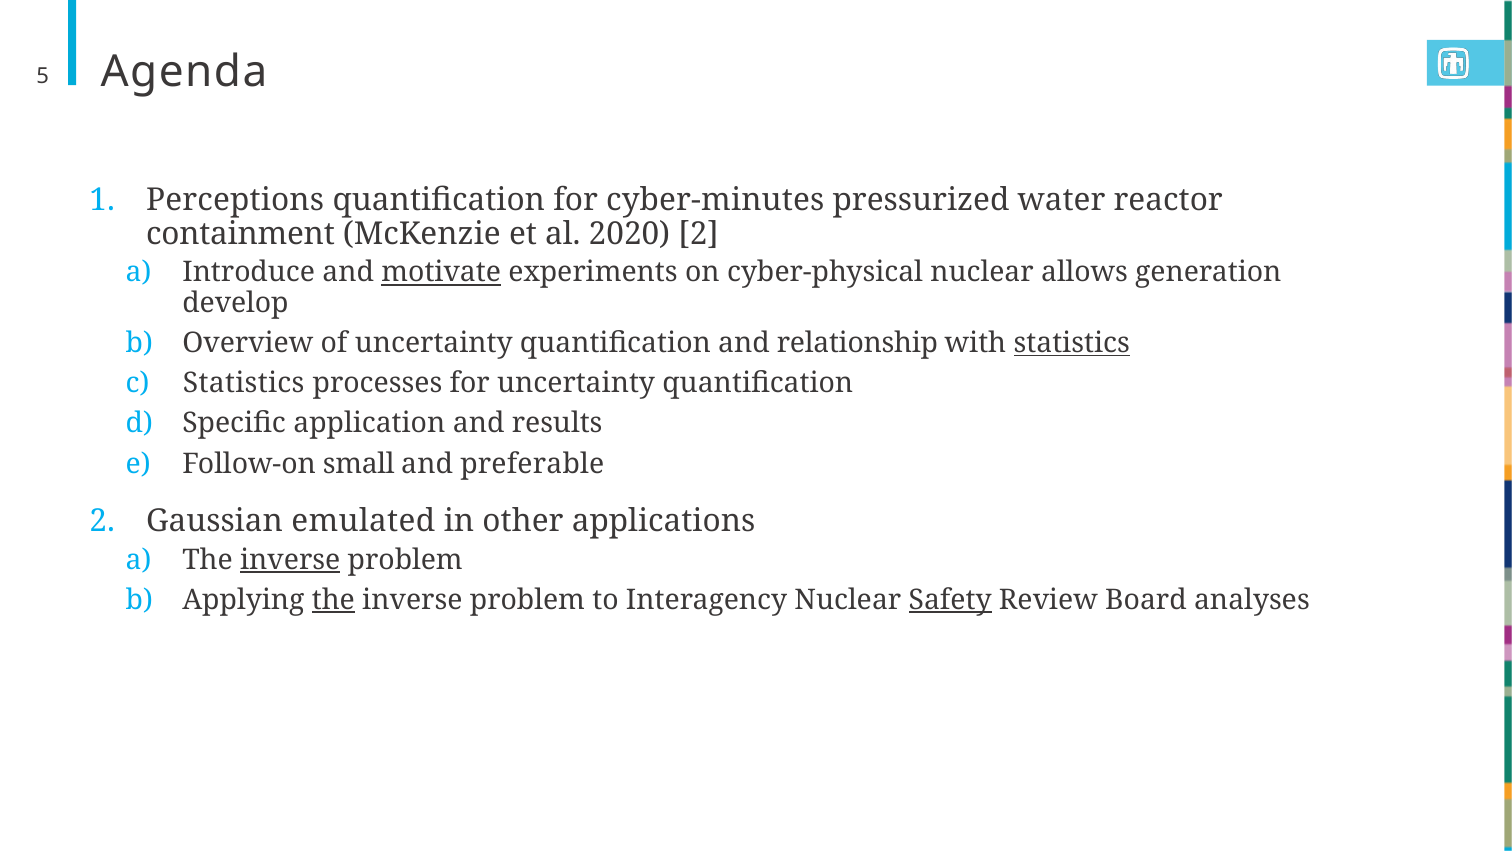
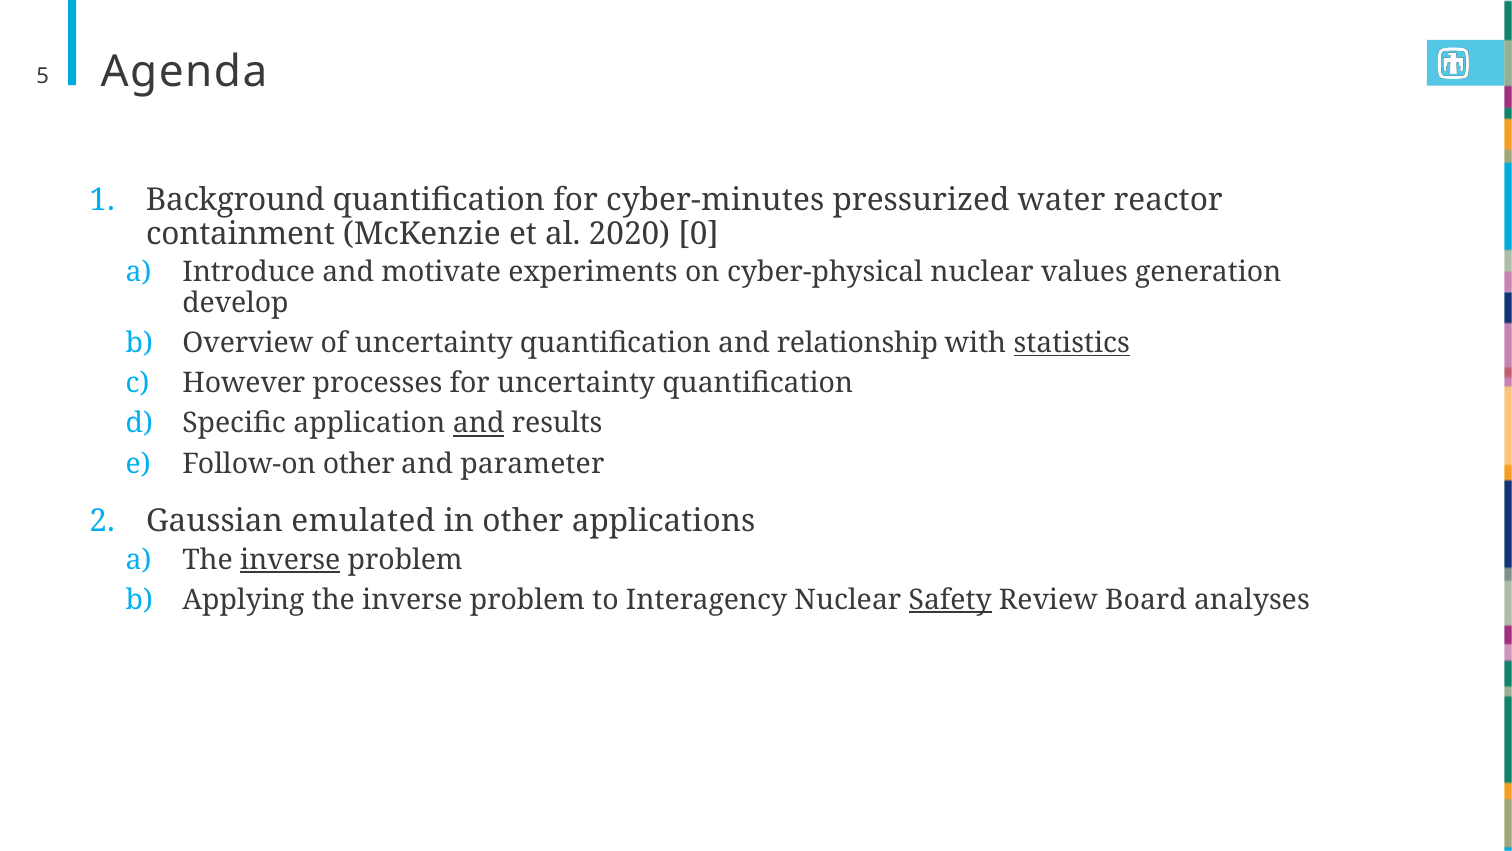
Perceptions: Perceptions -> Background (235, 200)
2020 2: 2 -> 0 (699, 234)
motivate underline: present -> none (441, 272)
allows: allows -> values (1084, 272)
Statistics: Statistics -> However (244, 383)
and underline: none -> present (479, 423)
Follow-on small: small -> other (359, 463)
preferable: preferable -> parameter (532, 463)
the underline: present -> none (333, 600)
